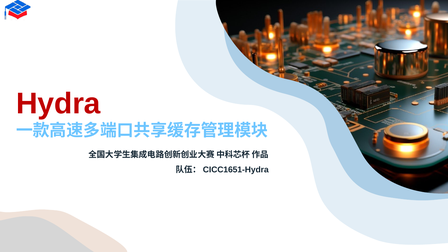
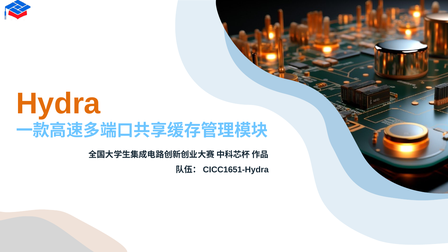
Hydra colour: red -> orange (58, 104)
